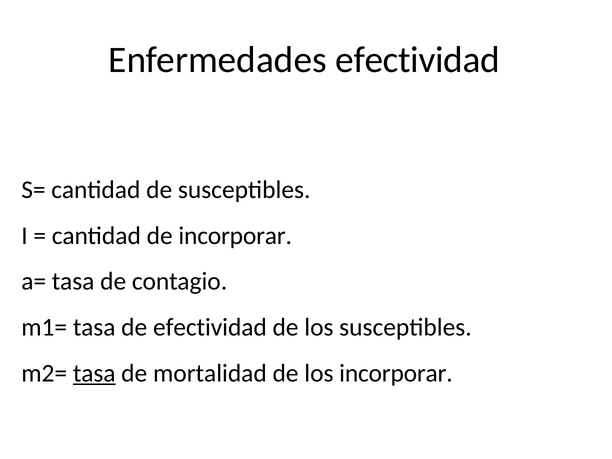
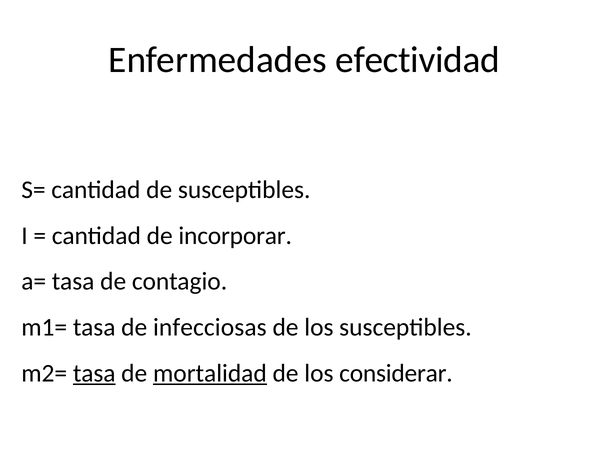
de efectividad: efectividad -> infecciosas (210, 327)
mortalidad underline: none -> present (210, 373)
los incorporar: incorporar -> considerar (396, 373)
